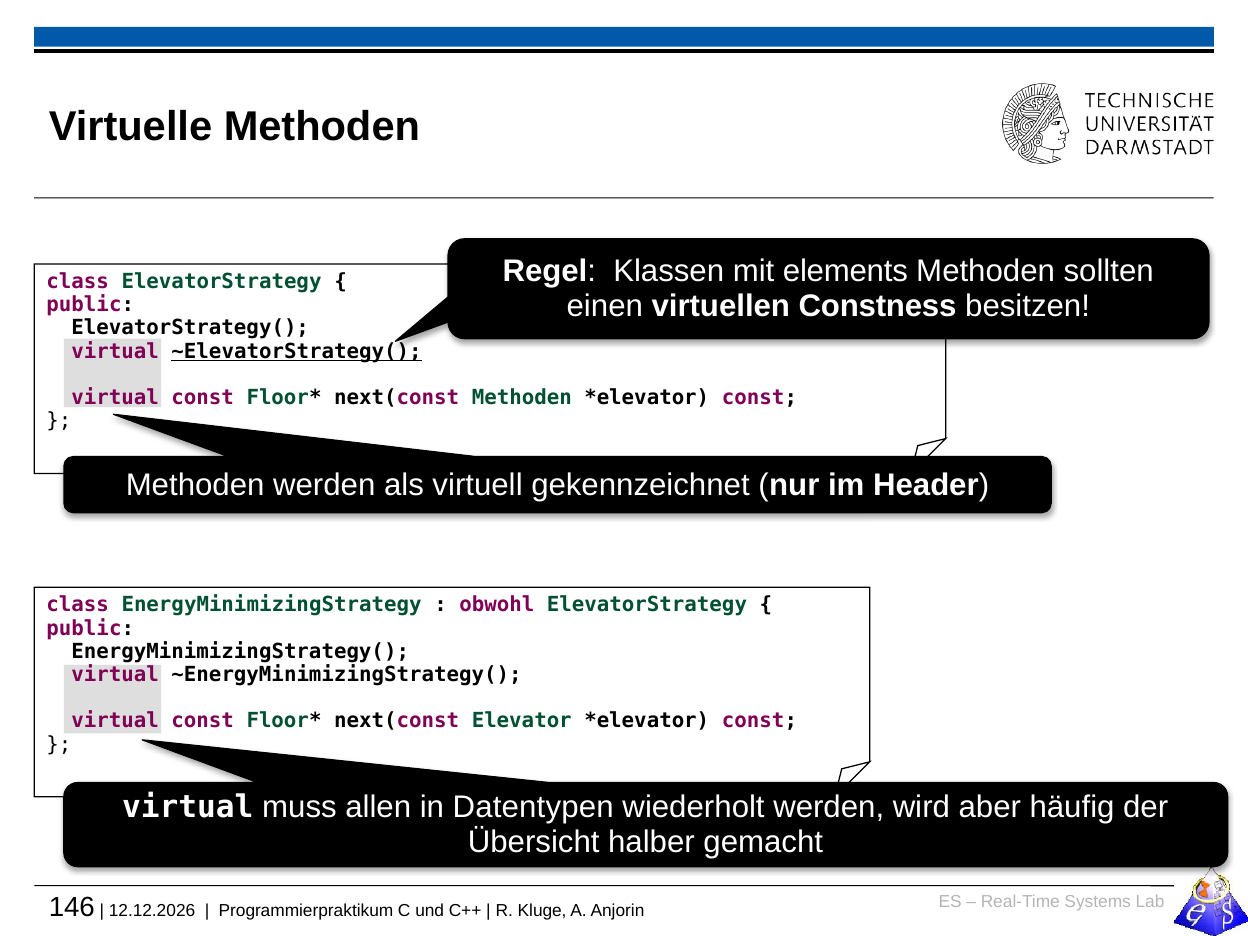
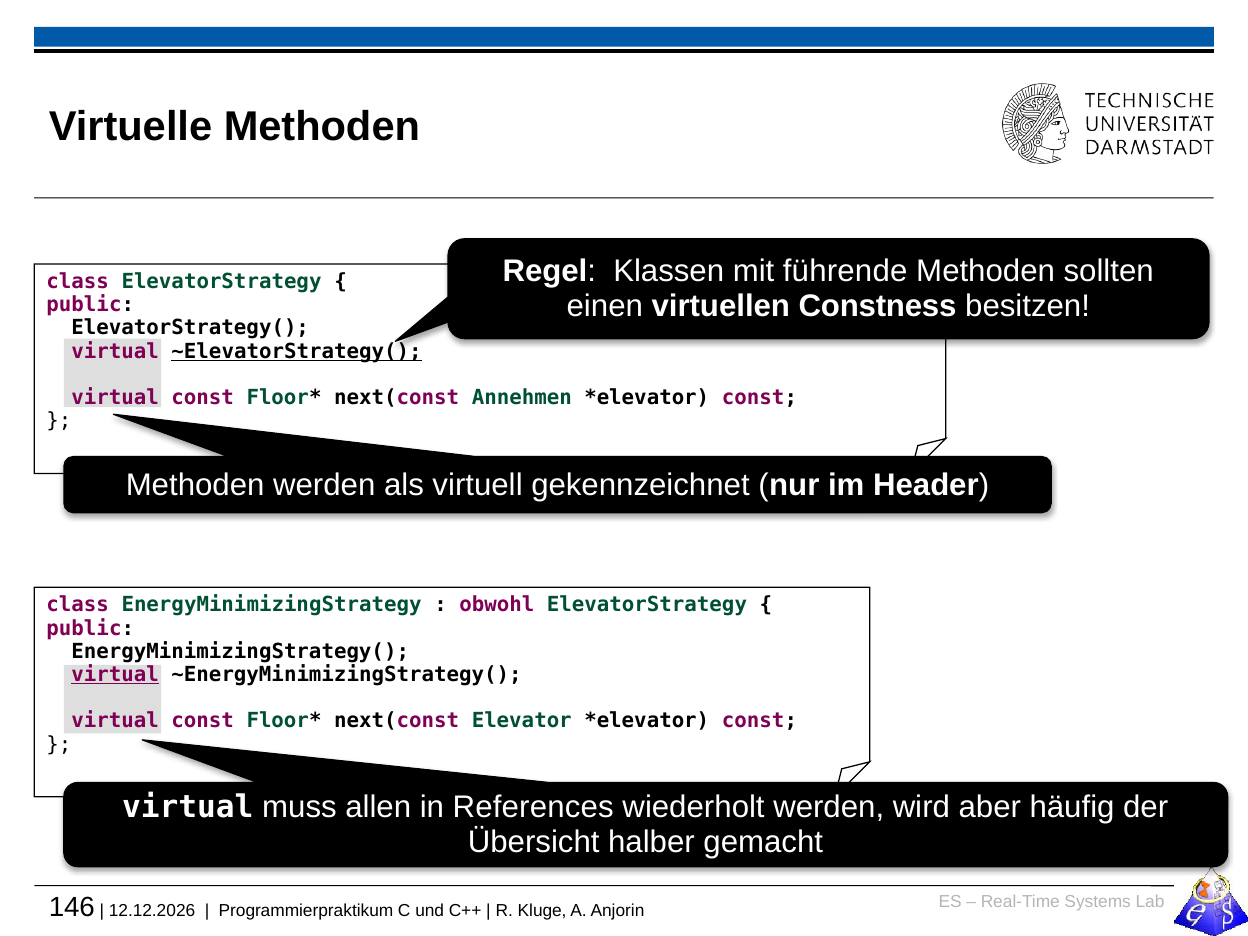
elements: elements -> führende (845, 271)
next(const Methoden: Methoden -> Annehmen (522, 398)
virtual underline: none -> present (115, 675)
Datentypen: Datentypen -> References (533, 807)
